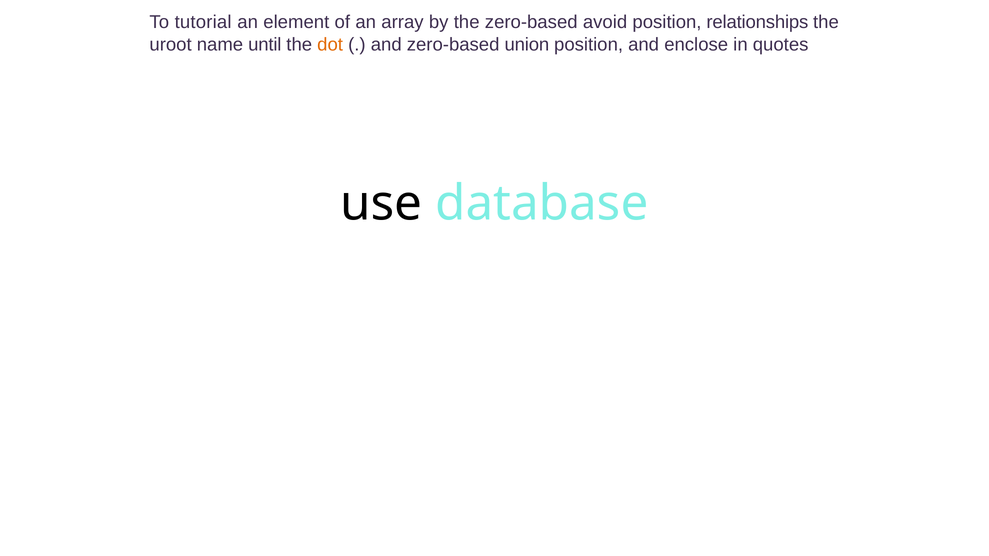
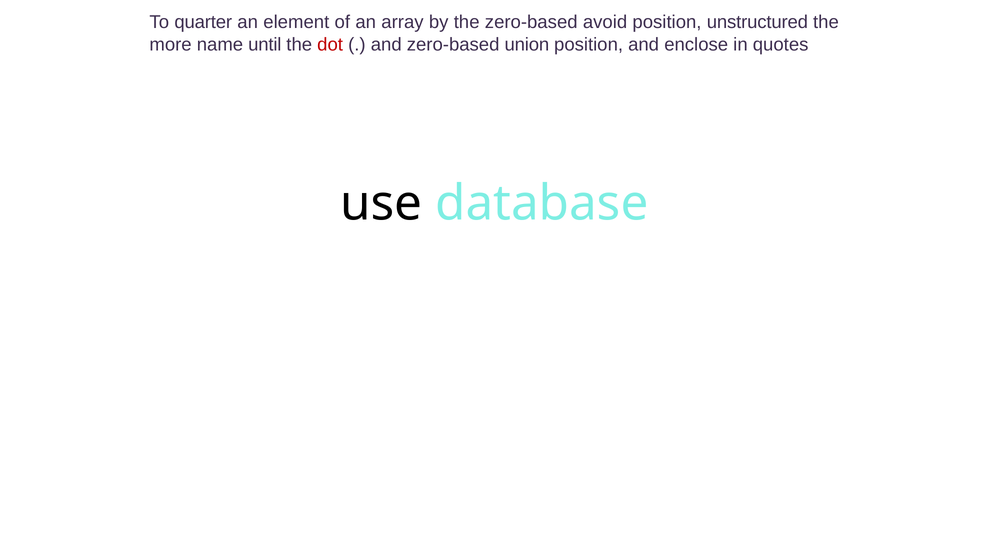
tutorial: tutorial -> quarter (203, 22)
relationships: relationships -> unstructured (757, 22)
uroot: uroot -> more (171, 44)
dot colour: orange -> red (330, 44)
